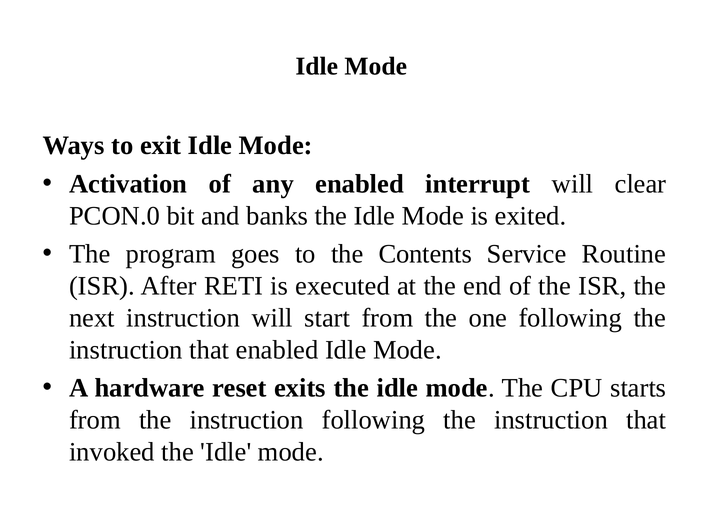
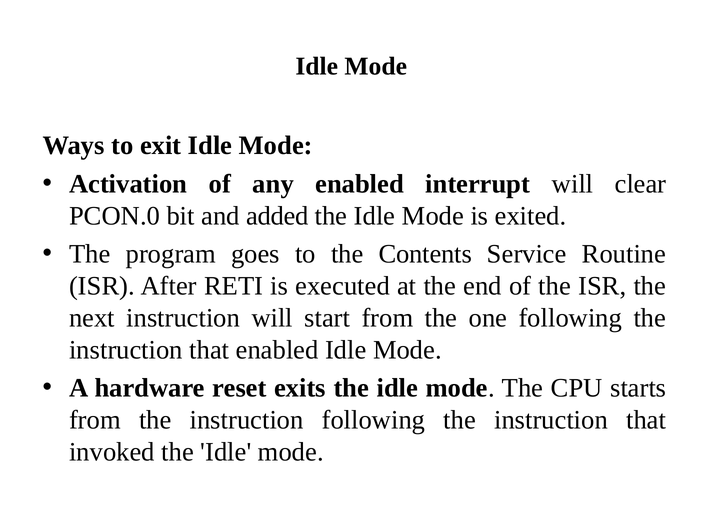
banks: banks -> added (277, 216)
